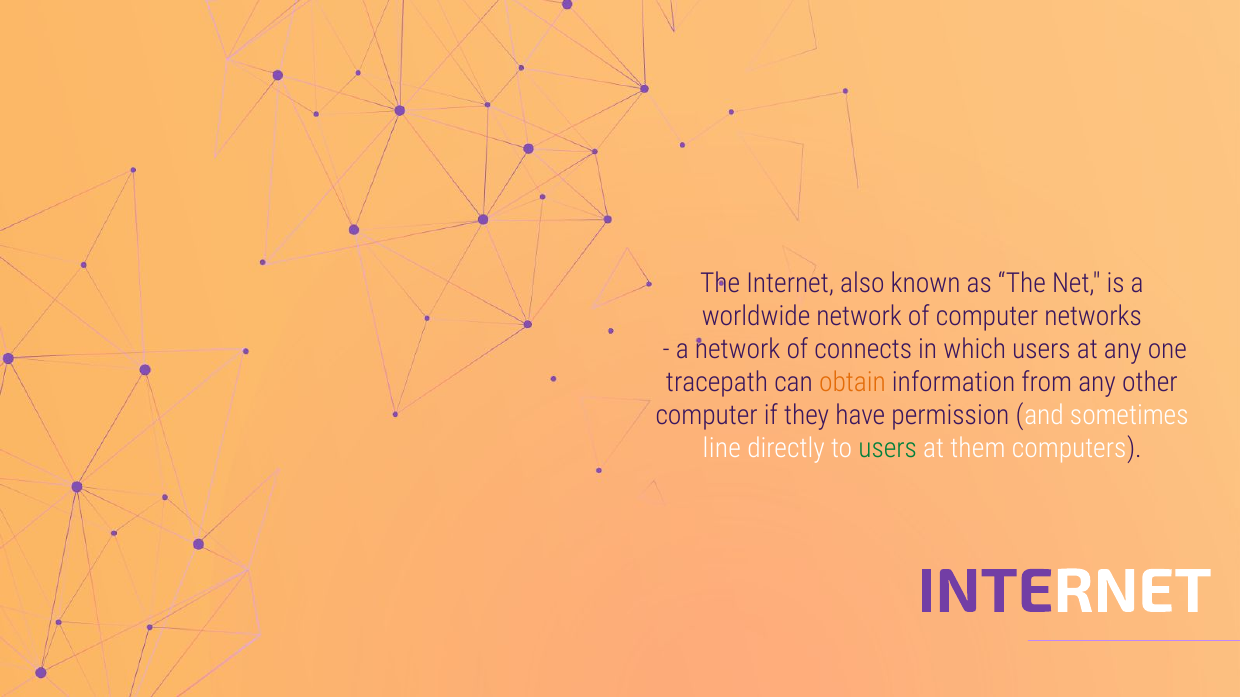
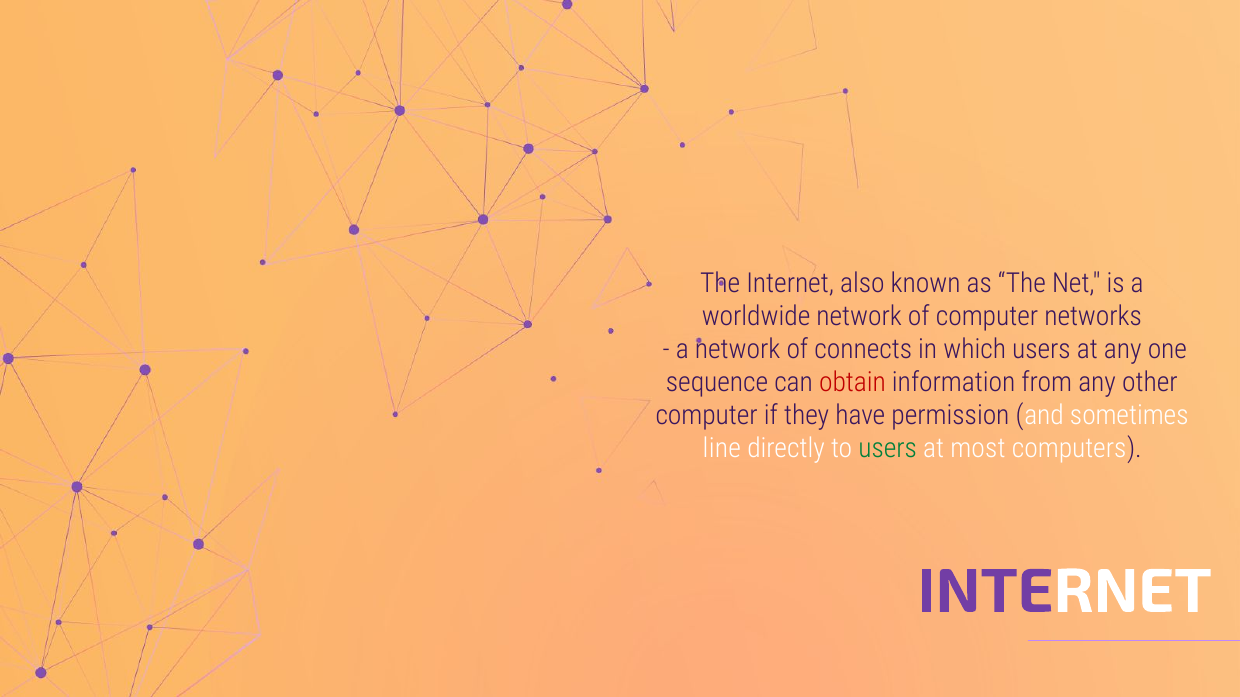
tracepath: tracepath -> sequence (717, 383)
obtain colour: orange -> red (852, 383)
them: them -> most (978, 449)
